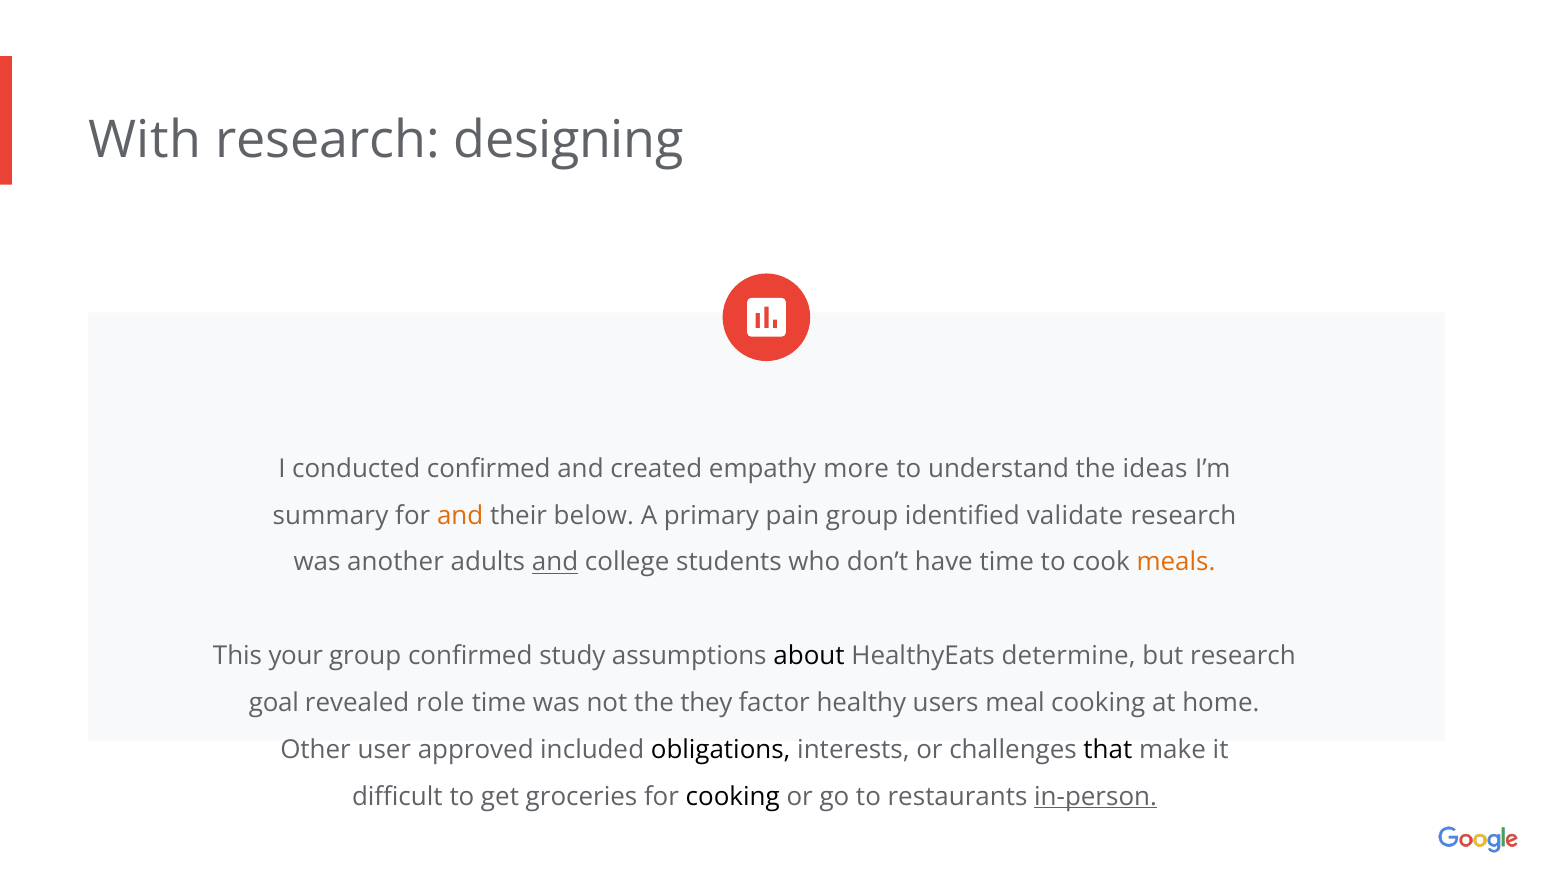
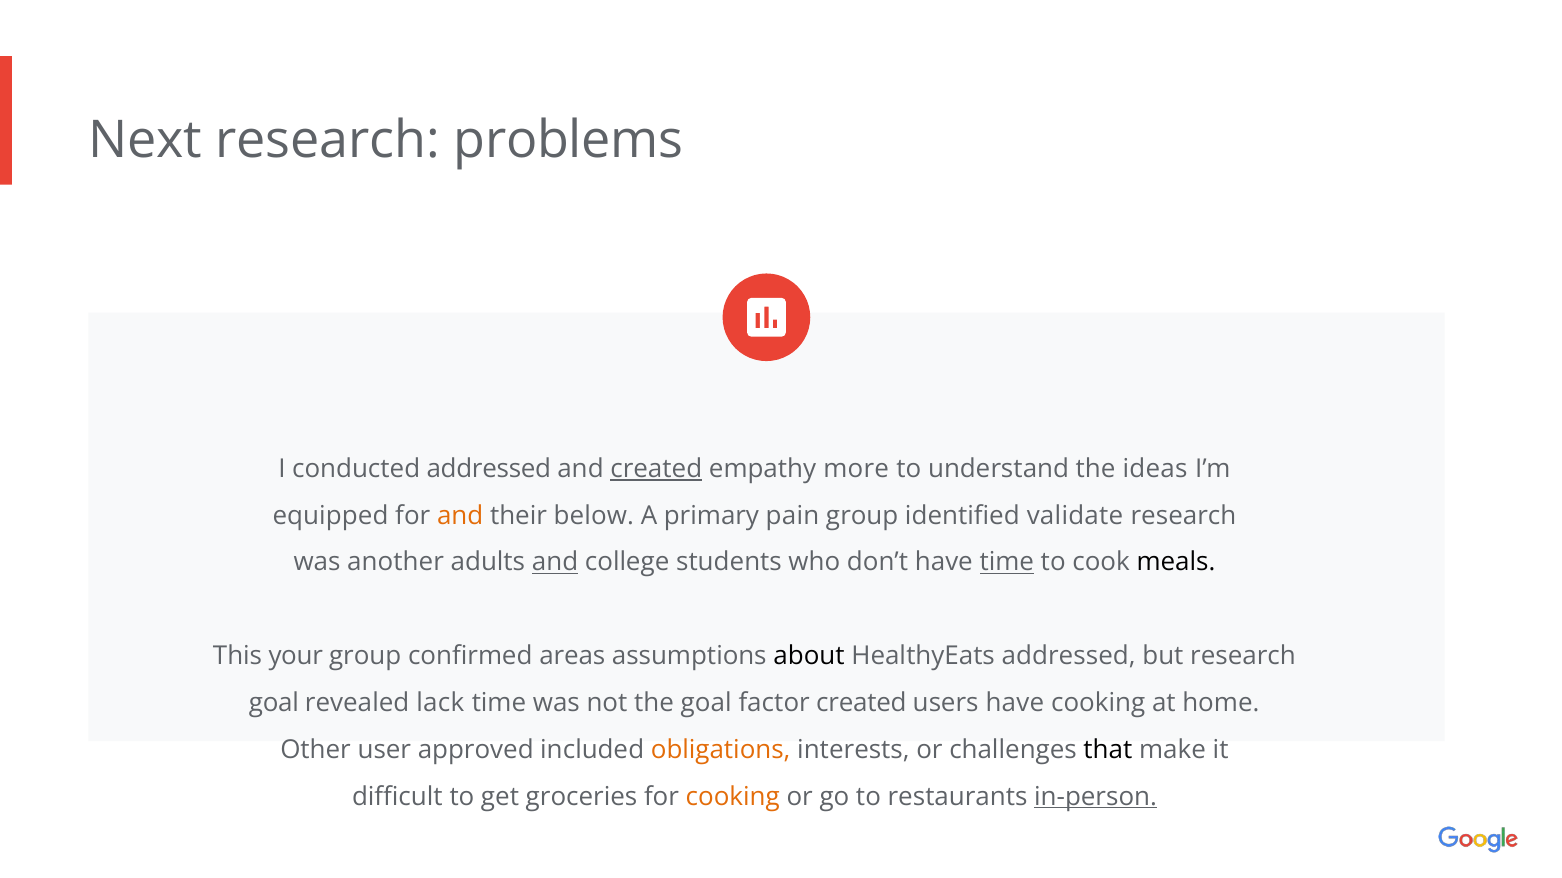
With: With -> Next (145, 140)
designing: designing -> problems (568, 140)
conducted confirmed: confirmed -> addressed (489, 469)
created underline: none -> present (656, 469)
summary: summary -> equipped (330, 516)
time underline: none -> present (1007, 563)
meals colour: orange -> black (1176, 563)
study: study -> areas (572, 657)
HealthyEats determine: determine -> addressed (1069, 657)
role: role -> lack (440, 703)
the they: they -> goal (706, 703)
factor healthy: healthy -> created (861, 703)
users meal: meal -> have (1015, 703)
obligations colour: black -> orange (721, 750)
cooking colour: black -> orange (733, 797)
